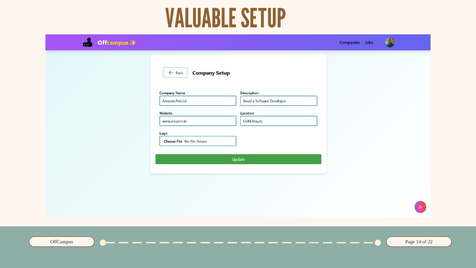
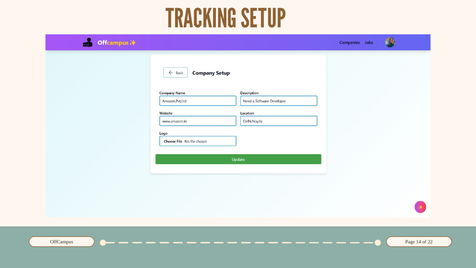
VALUABLE: VALUABLE -> TRACKING (201, 19)
